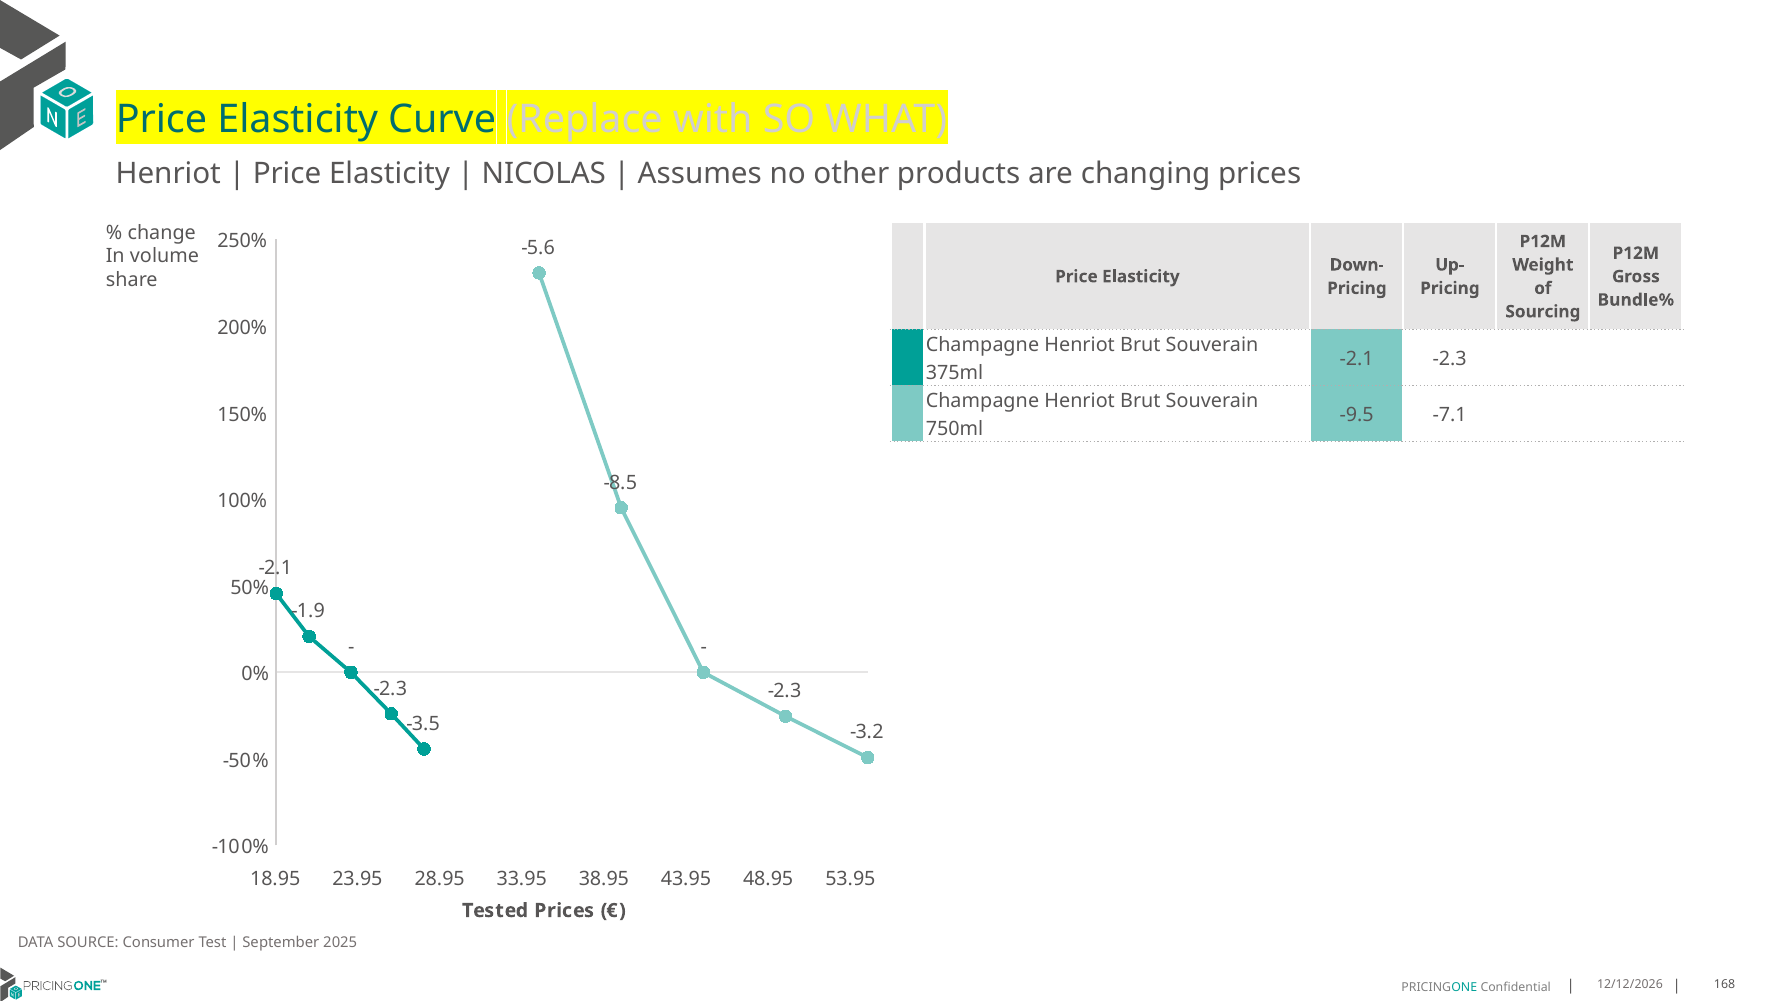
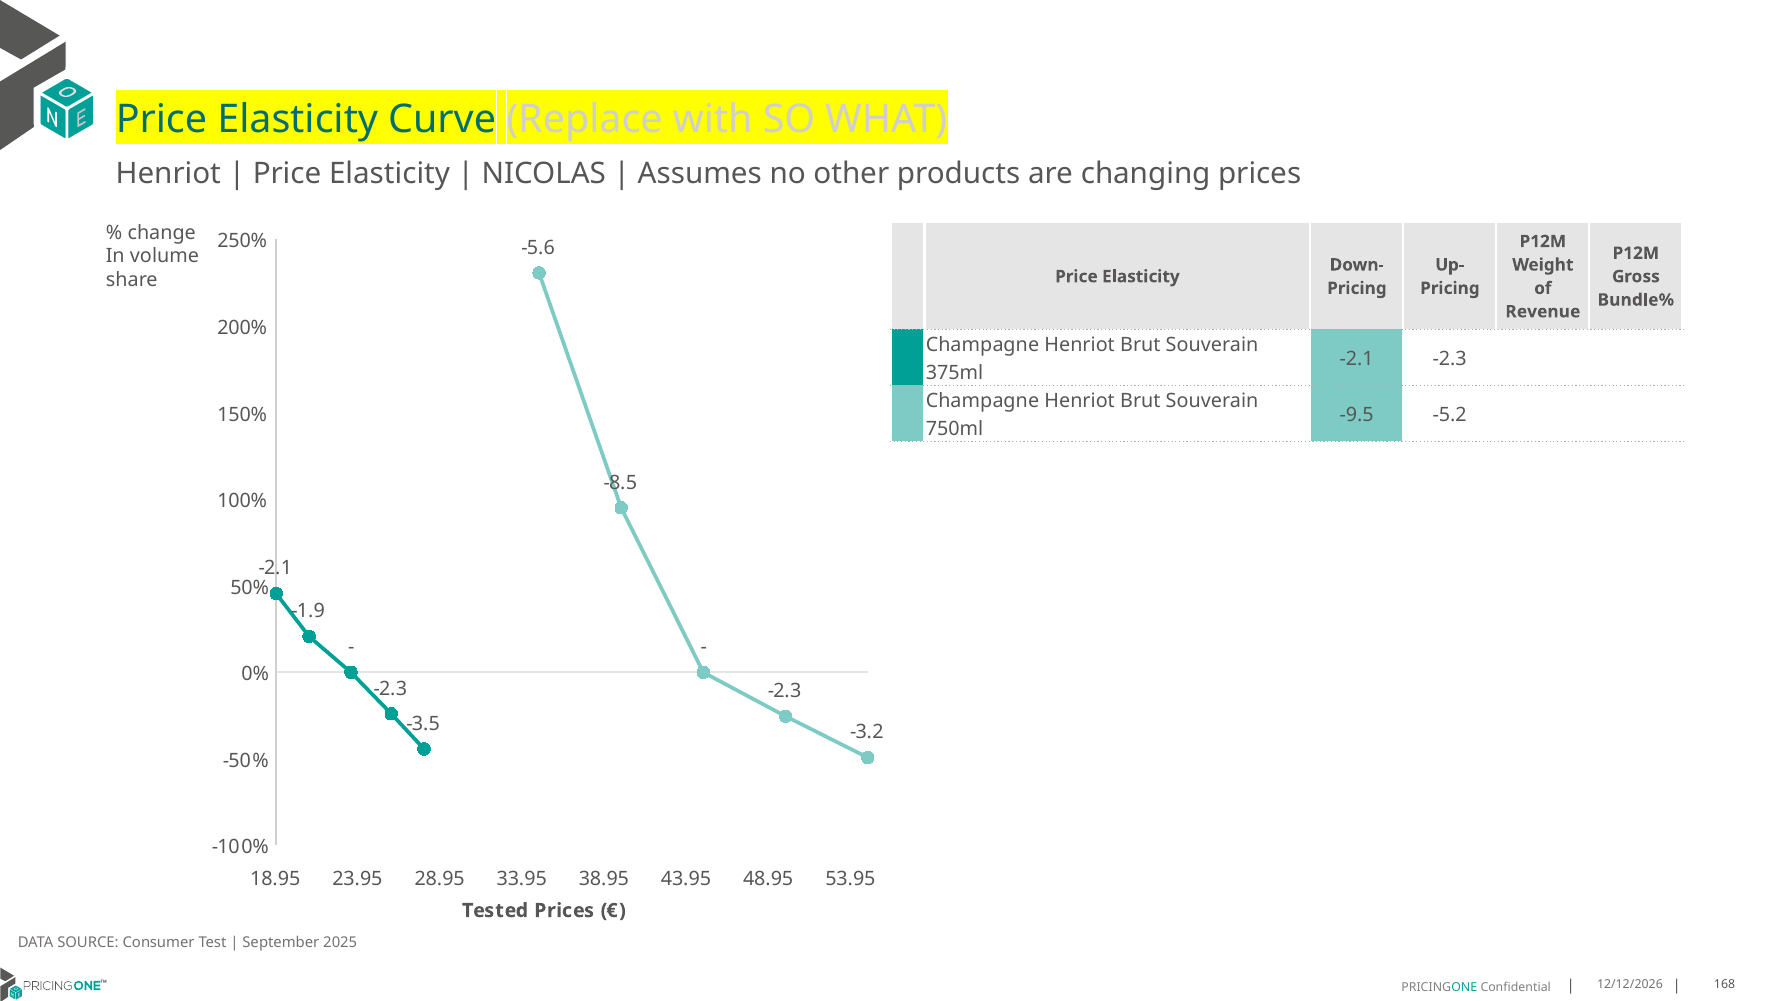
Sourcing: Sourcing -> Revenue (1543, 312)
-7.1: -7.1 -> -5.2 (1450, 414)
